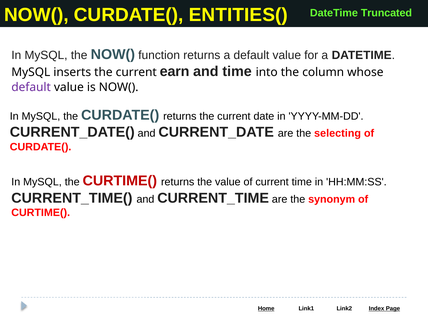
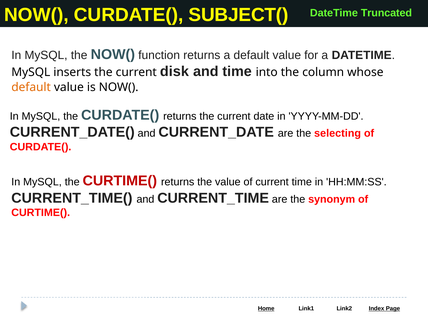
ENTITIES(: ENTITIES( -> SUBJECT( (239, 15)
earn: earn -> disk (174, 72)
default colour: purple -> orange (31, 87)
